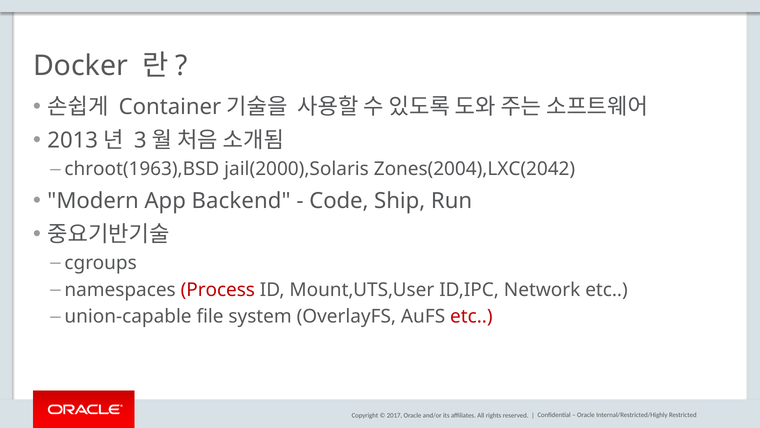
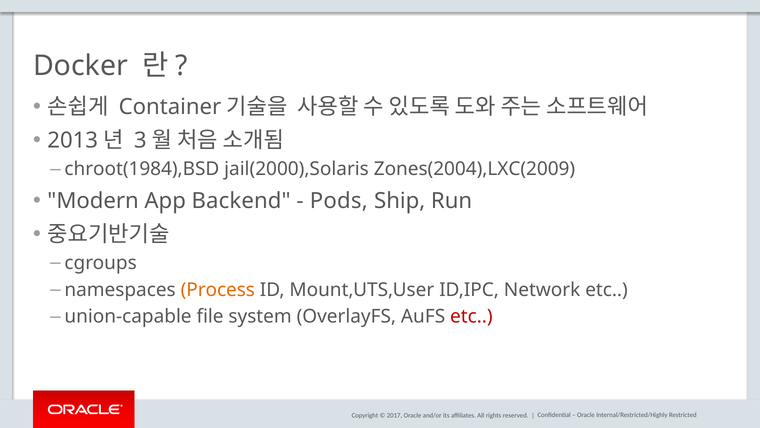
chroot(1963),BSD: chroot(1963),BSD -> chroot(1984),BSD (142, 169)
Zones(2004),LXC(2042: Zones(2004),LXC(2042 -> Zones(2004),LXC(2009 (474, 169)
Code: Code -> Pods (339, 201)
Process colour: red -> orange (218, 289)
